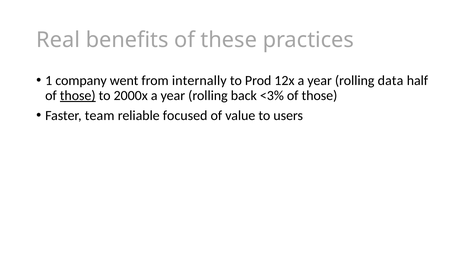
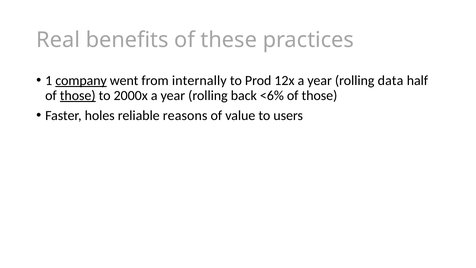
company underline: none -> present (81, 80)
<3%: <3% -> <6% (272, 95)
team: team -> holes (100, 115)
focused: focused -> reasons (185, 115)
